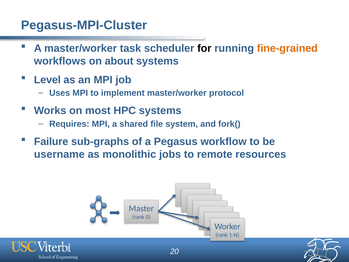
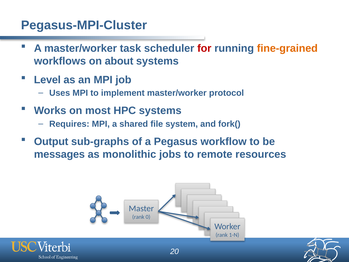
for colour: black -> red (204, 48)
Failure: Failure -> Output (51, 141)
username: username -> messages (59, 154)
